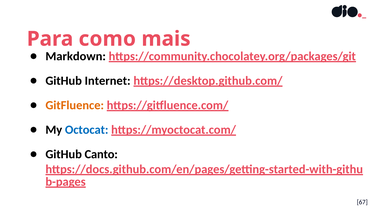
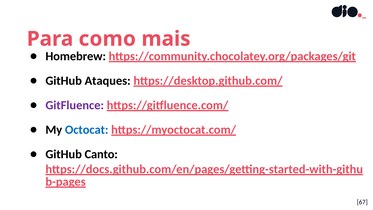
Markdown: Markdown -> Homebrew (76, 56)
Internet: Internet -> Ataques (108, 81)
GitFluence colour: orange -> purple (75, 105)
